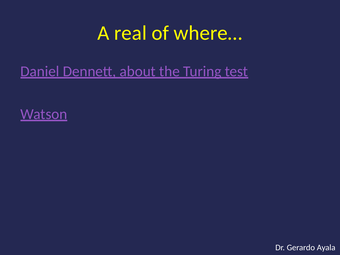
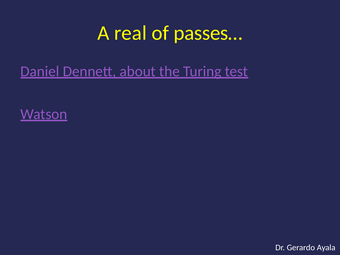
where…: where… -> passes… (208, 33)
